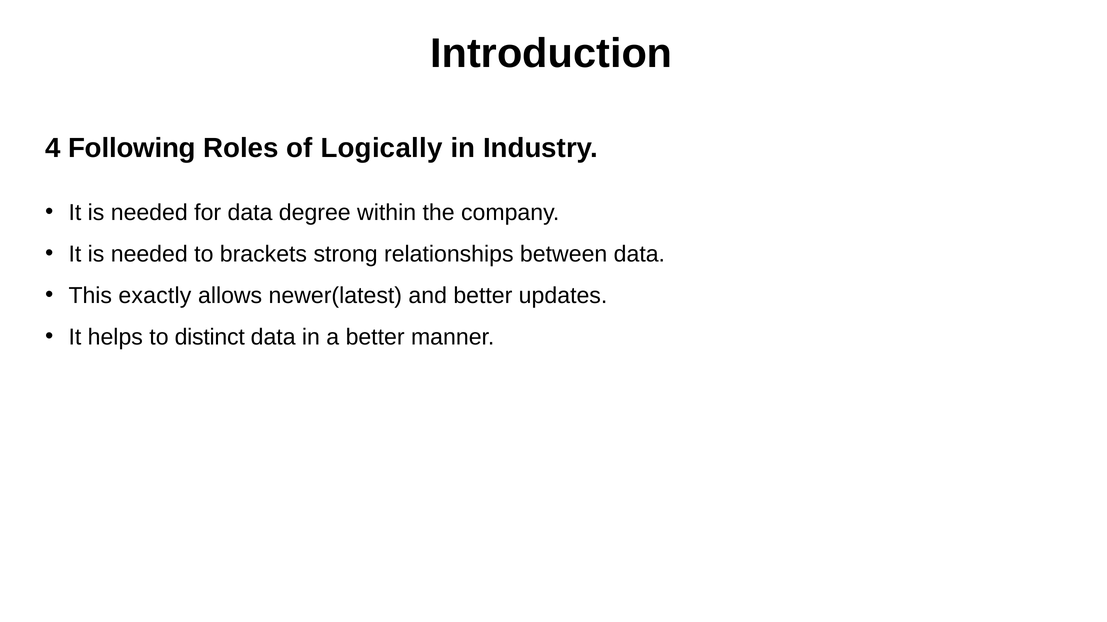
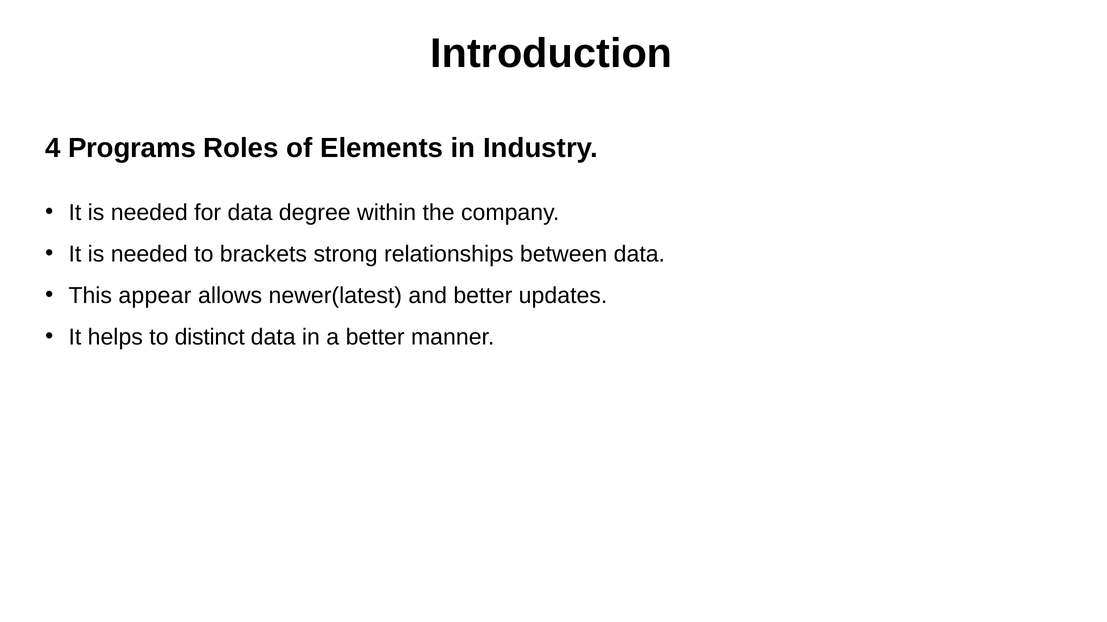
Following: Following -> Programs (132, 148)
Logically: Logically -> Elements (382, 148)
exactly: exactly -> appear (155, 296)
